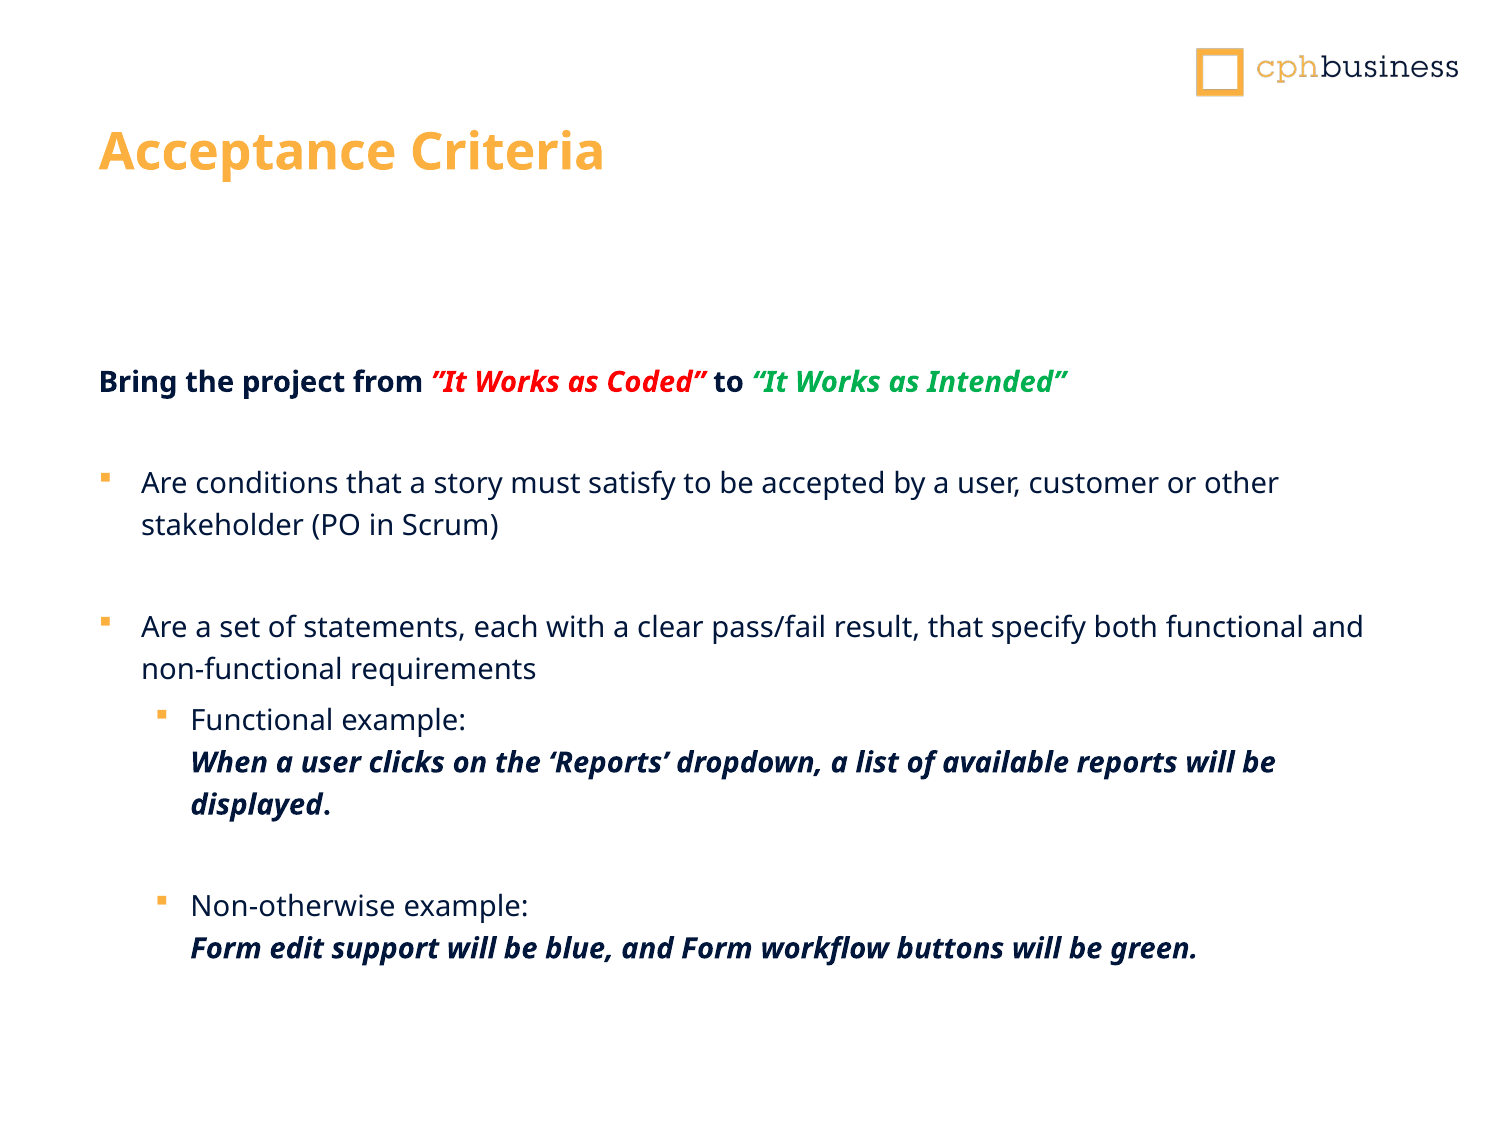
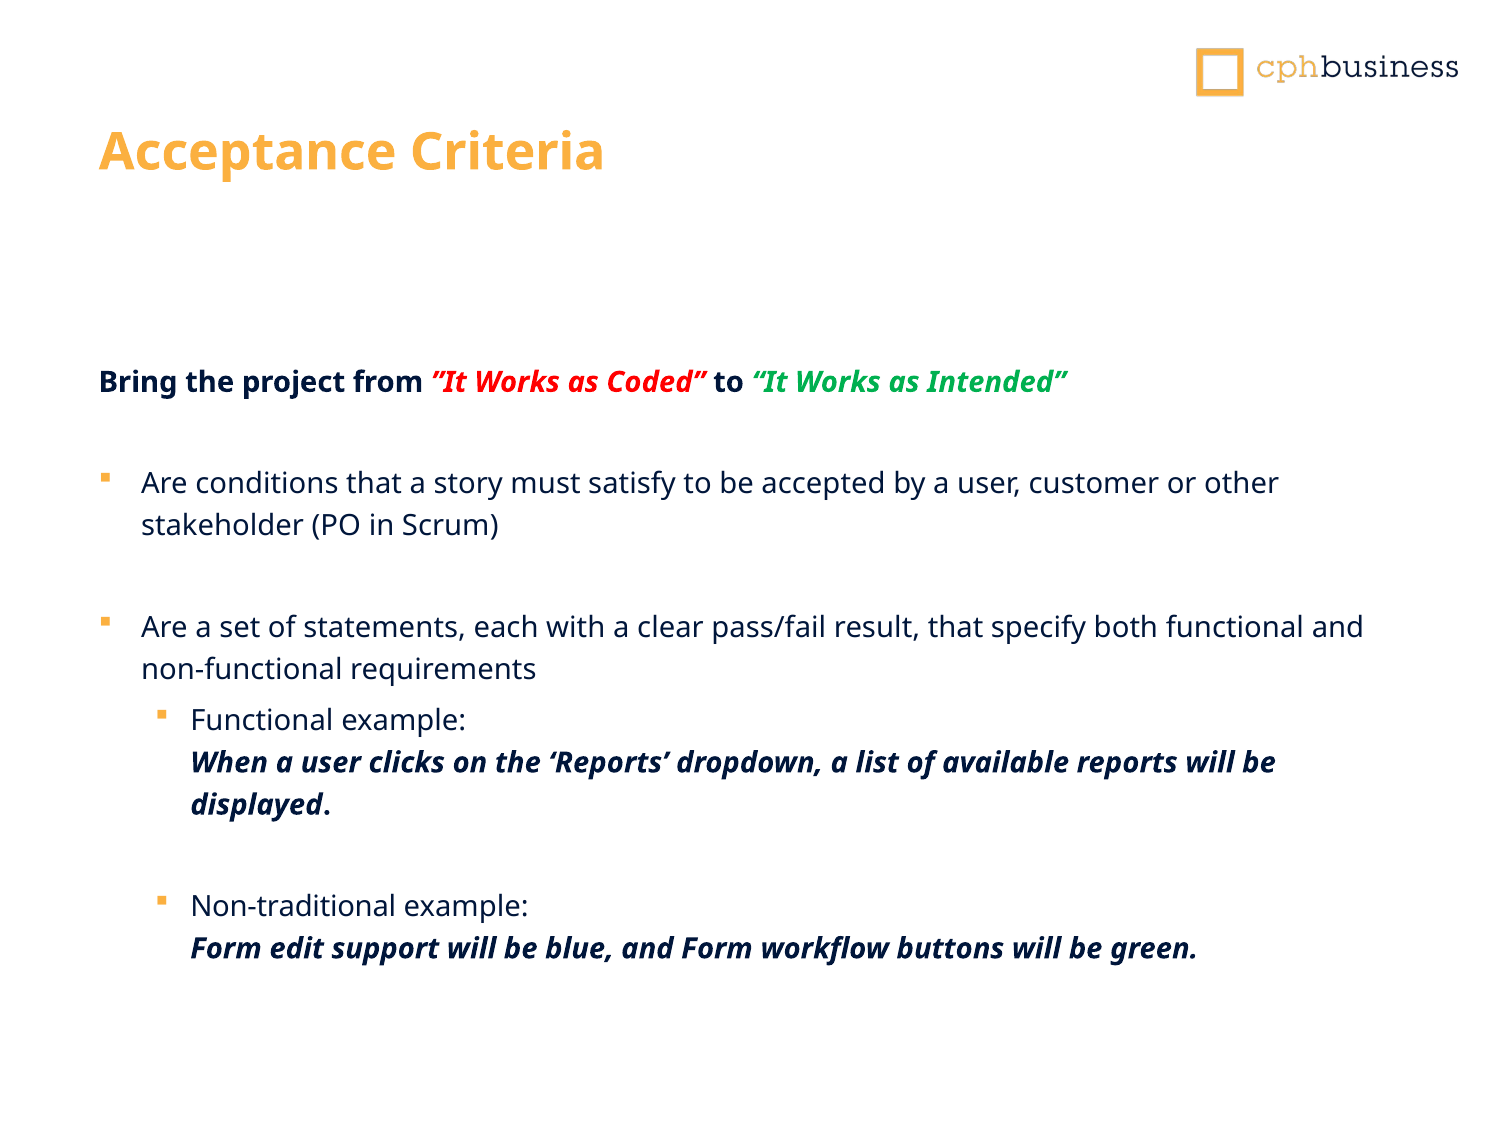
Non-otherwise: Non-otherwise -> Non-traditional (293, 906)
